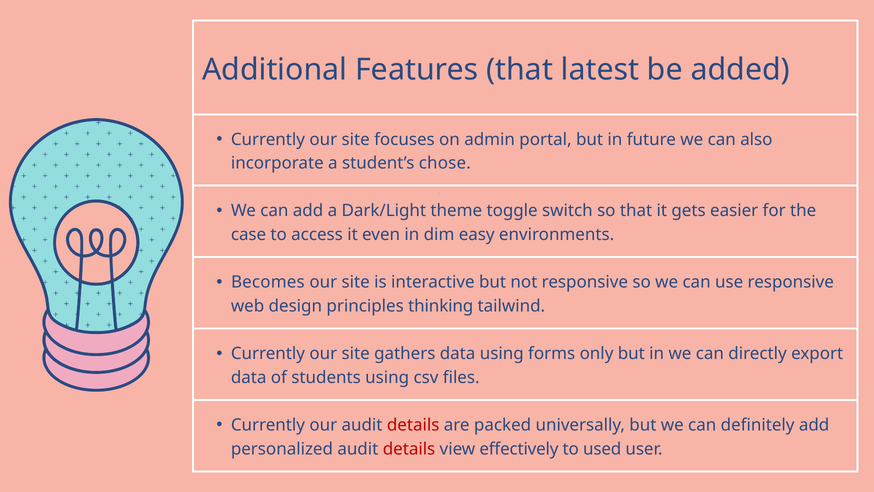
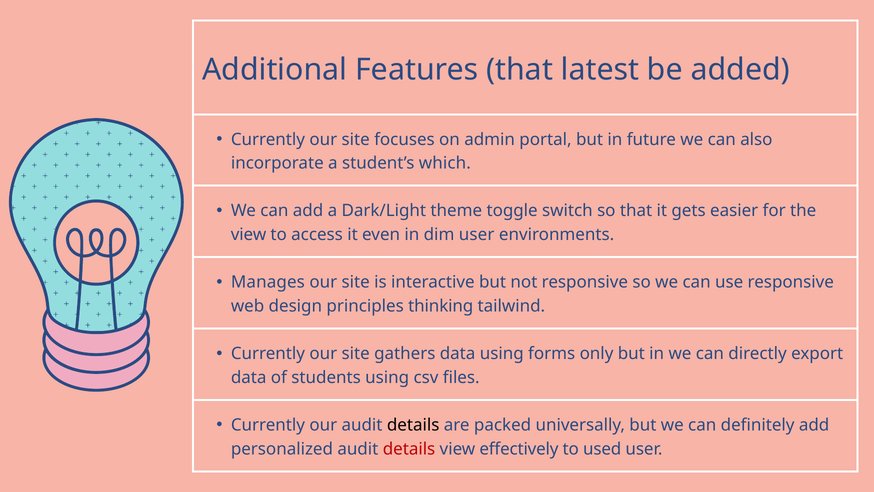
chose: chose -> which (445, 163)
case: case -> view (249, 234)
dim easy: easy -> user (477, 234)
Becomes: Becomes -> Manages (268, 282)
details colour: red -> black (413, 425)
